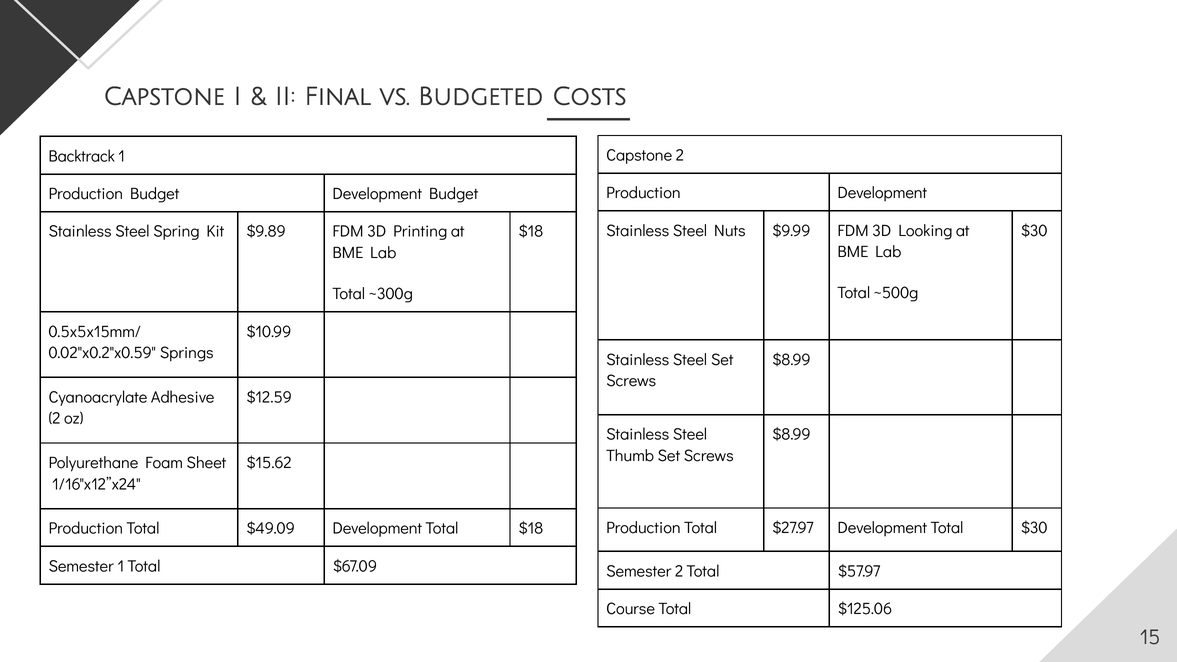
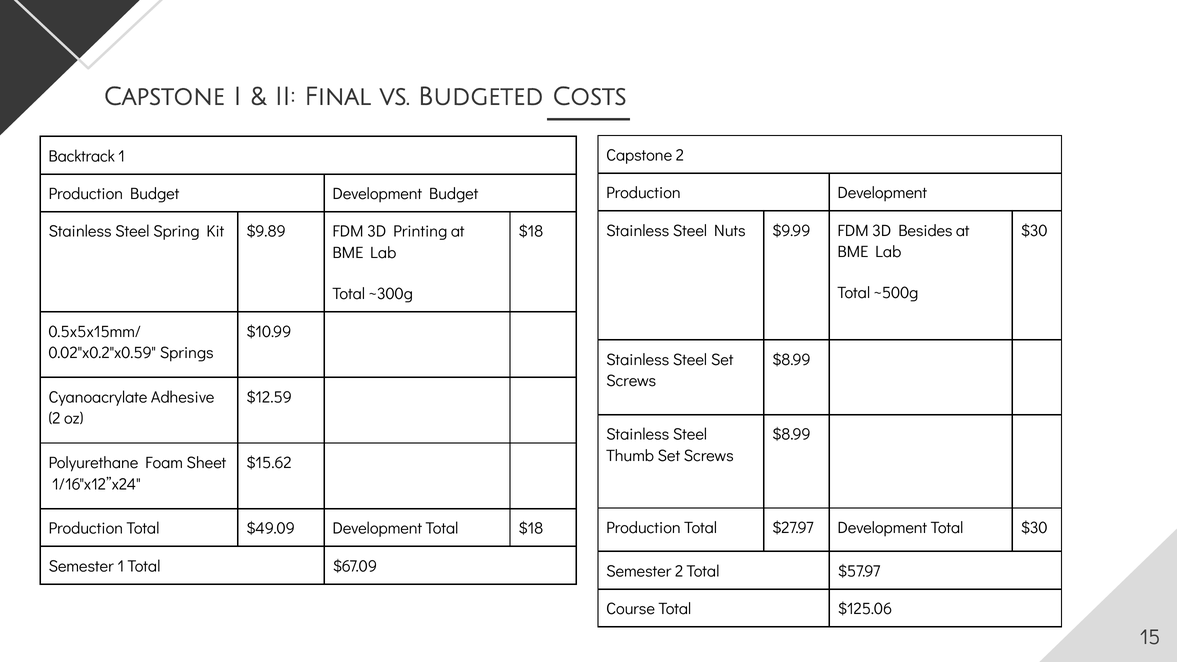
Looking: Looking -> Besides (925, 231)
